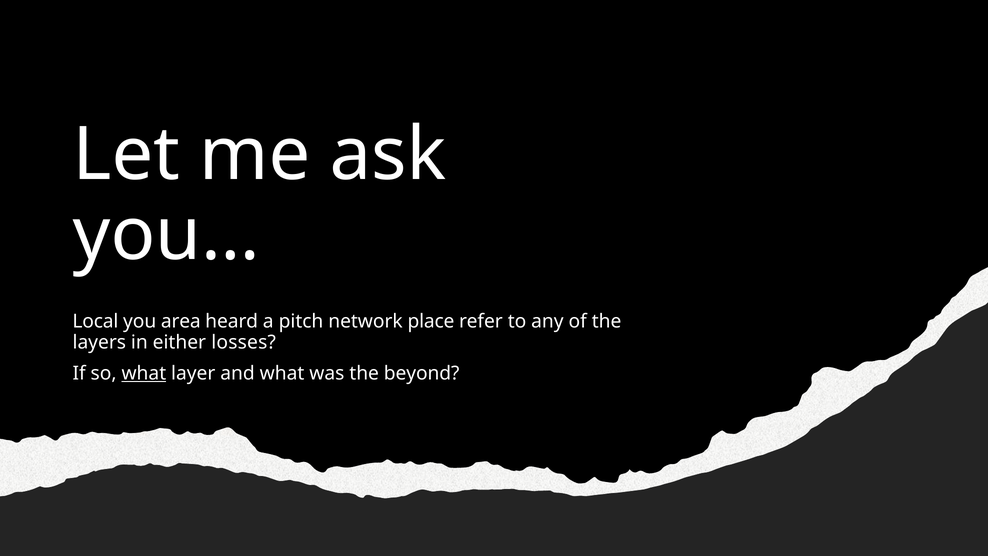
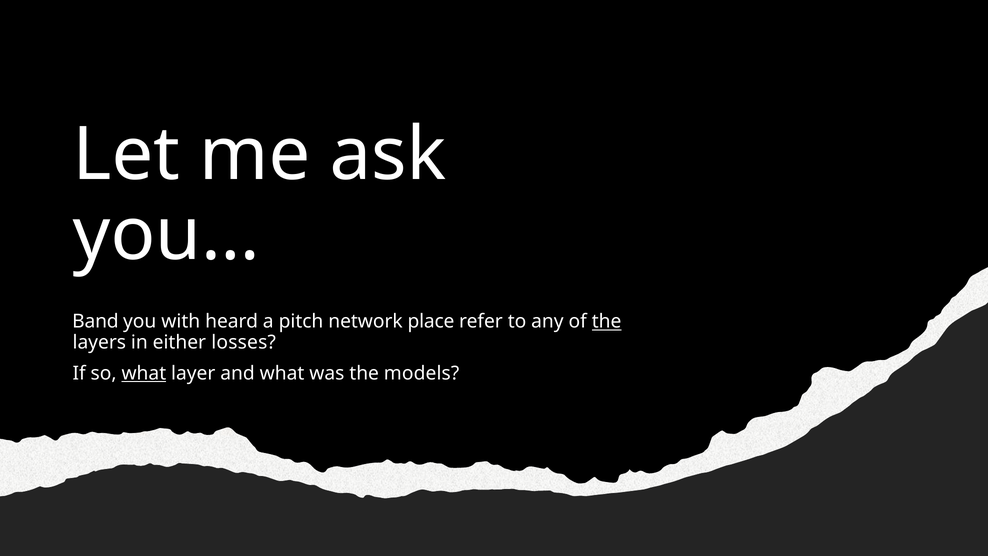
Local: Local -> Band (95, 321)
area: area -> with (181, 321)
the underline: none -> present (607, 321)
beyond: beyond -> models (422, 373)
